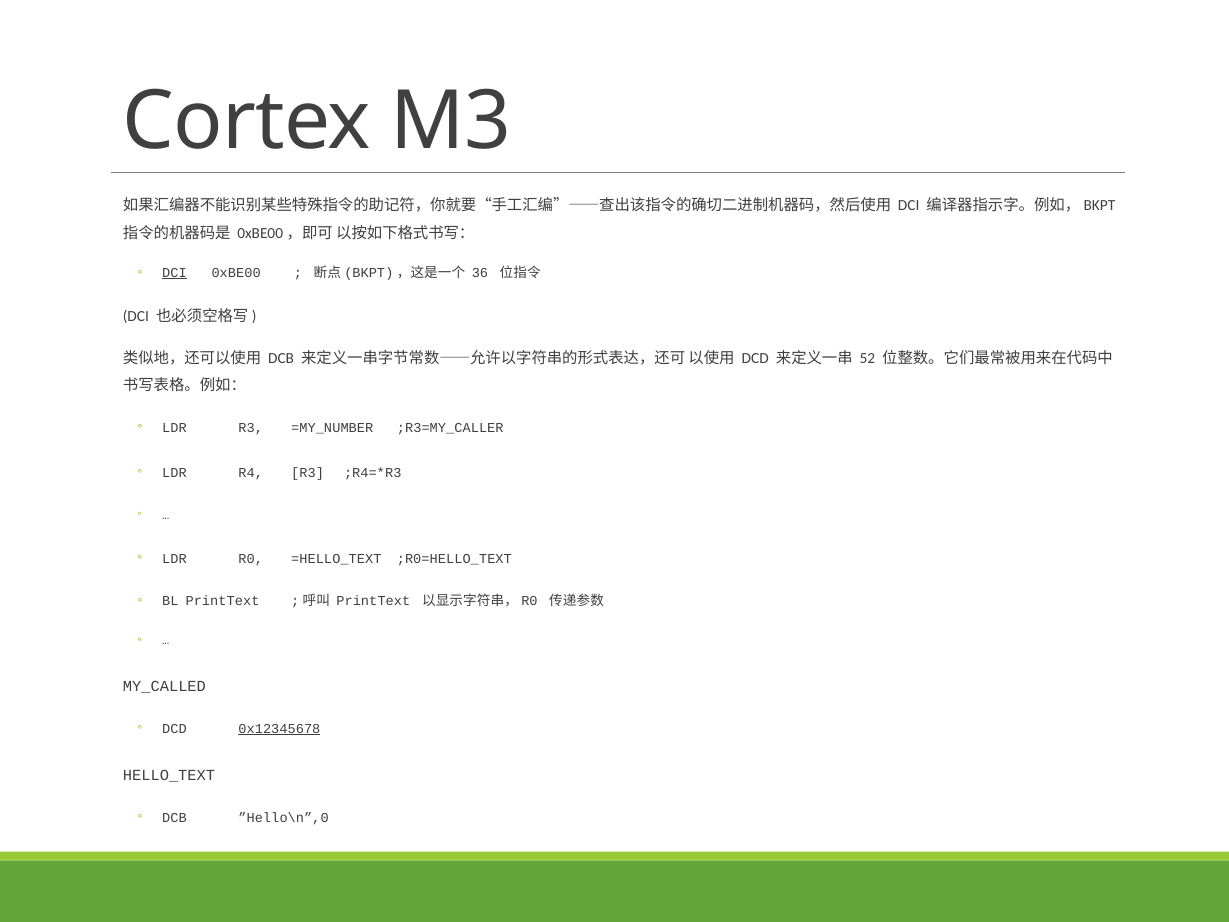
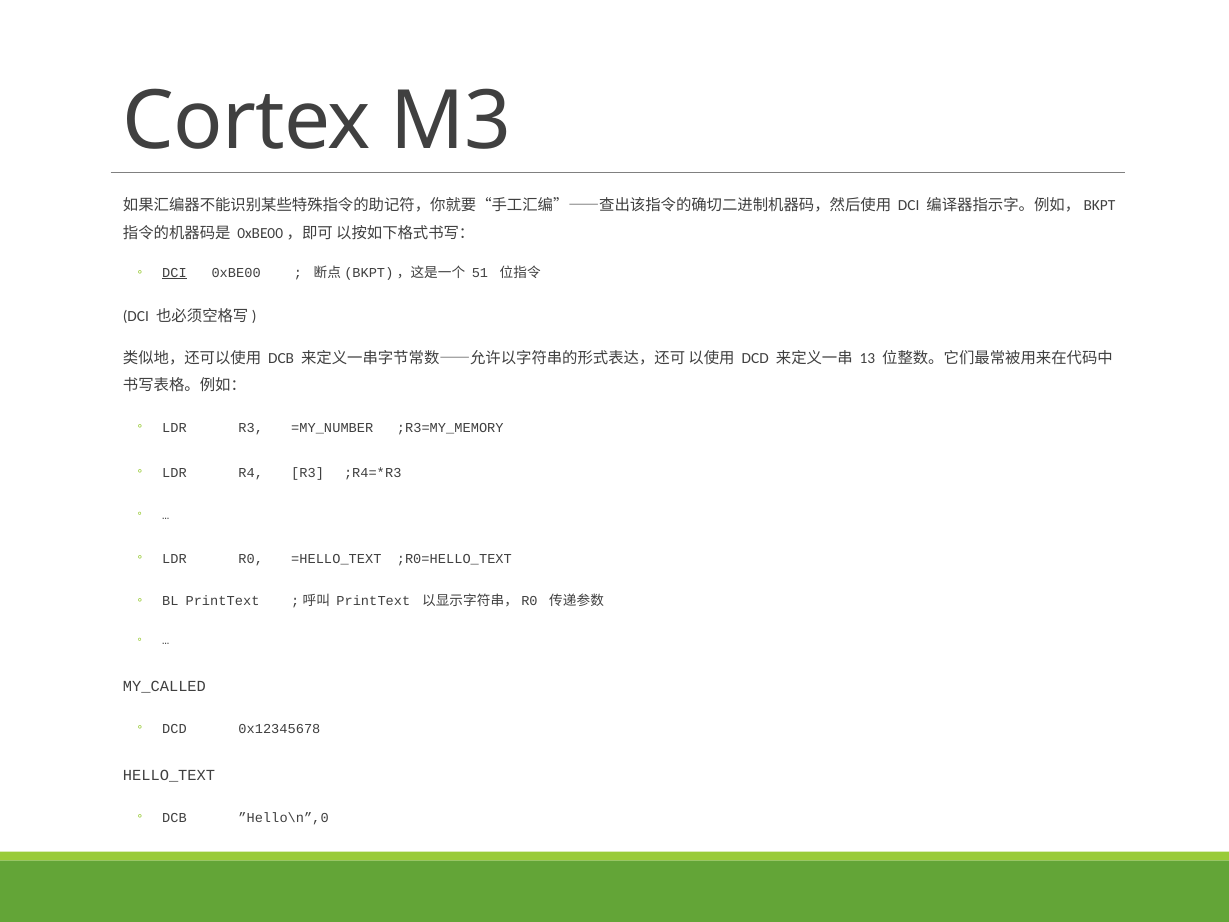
36: 36 -> 51 (480, 273)
52: 52 -> 13 (867, 358)
;R3=MY_CALLER: ;R3=MY_CALLER -> ;R3=MY_MEMORY (450, 428)
0x12345678 underline: present -> none (279, 728)
